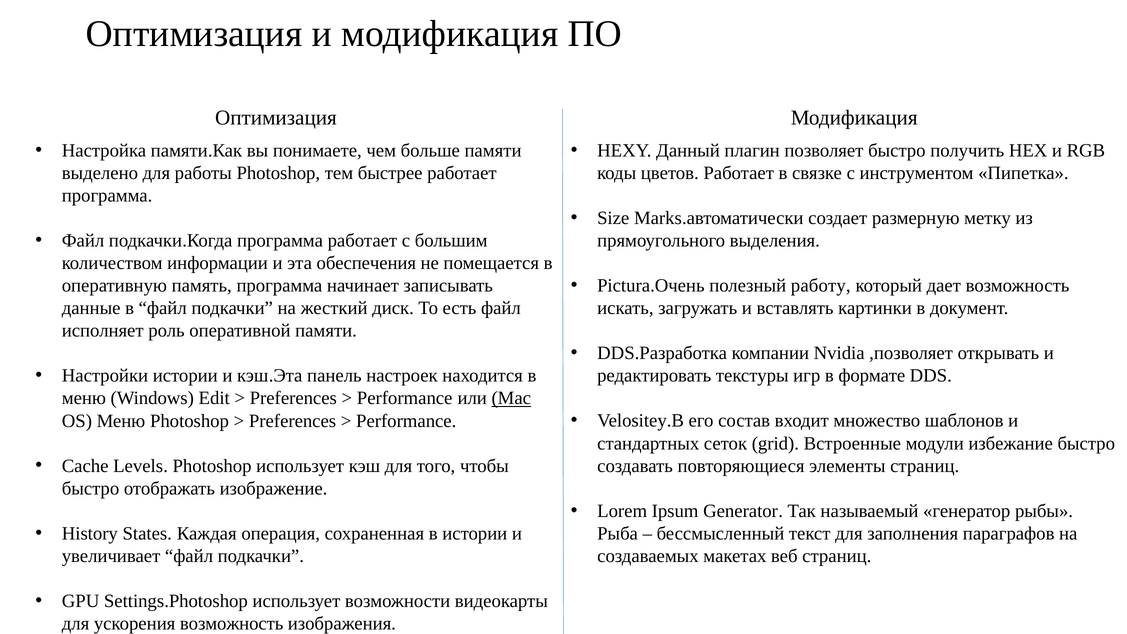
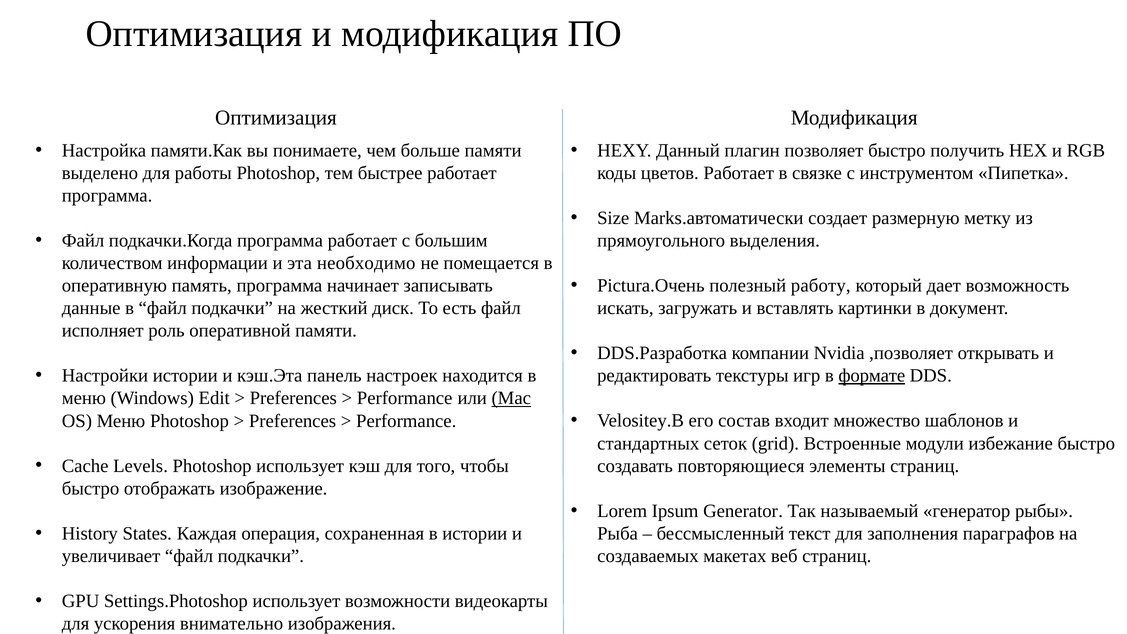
обеспечения: обеспечения -> необходимо (366, 263)
формате underline: none -> present (872, 376)
ускорения возможность: возможность -> внимательно (232, 624)
